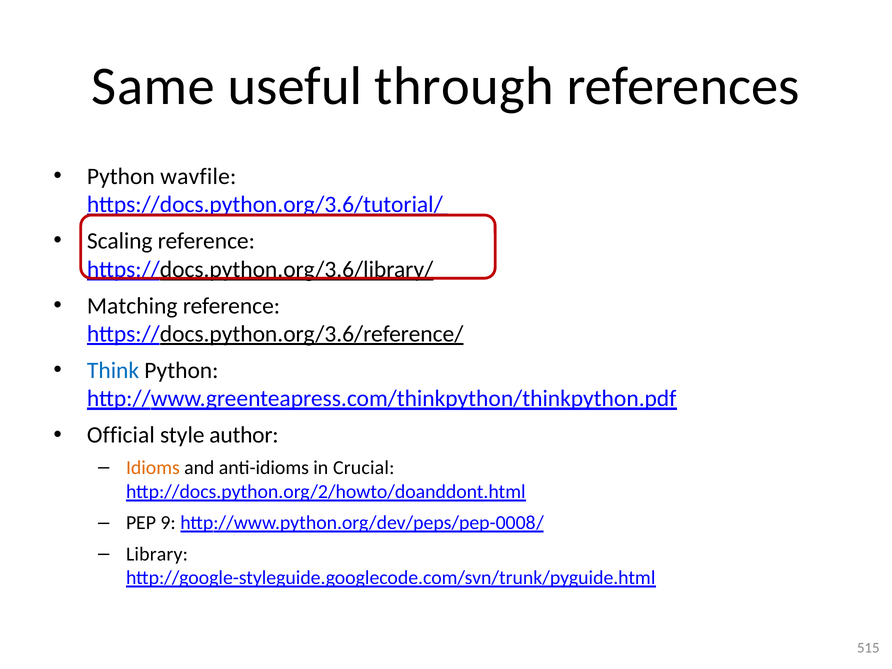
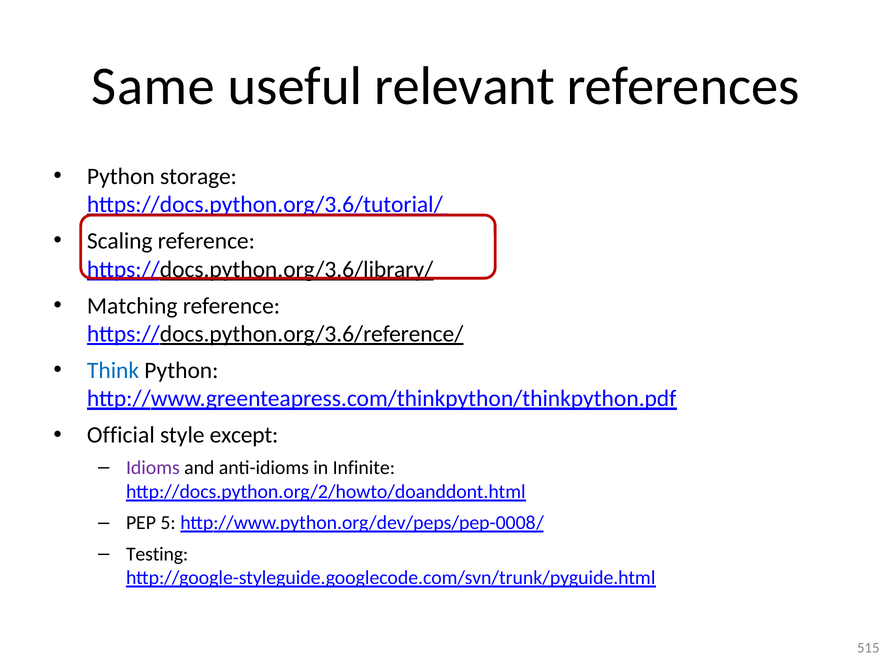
through: through -> relevant (465, 86)
wavfile: wavfile -> storage (198, 176)
author: author -> except (244, 435)
Idioms colour: orange -> purple (153, 468)
Crucial: Crucial -> Infinite (364, 468)
9: 9 -> 5 (168, 523)
Library: Library -> Testing (157, 554)
